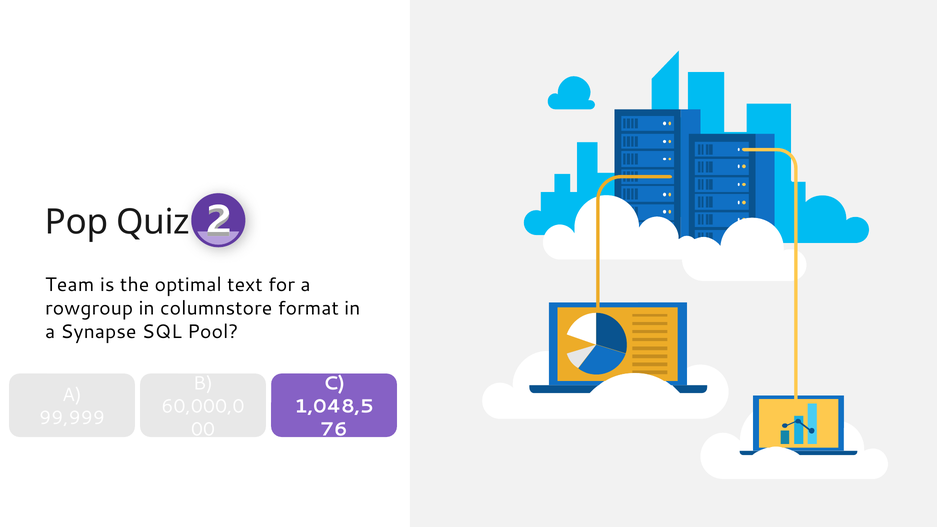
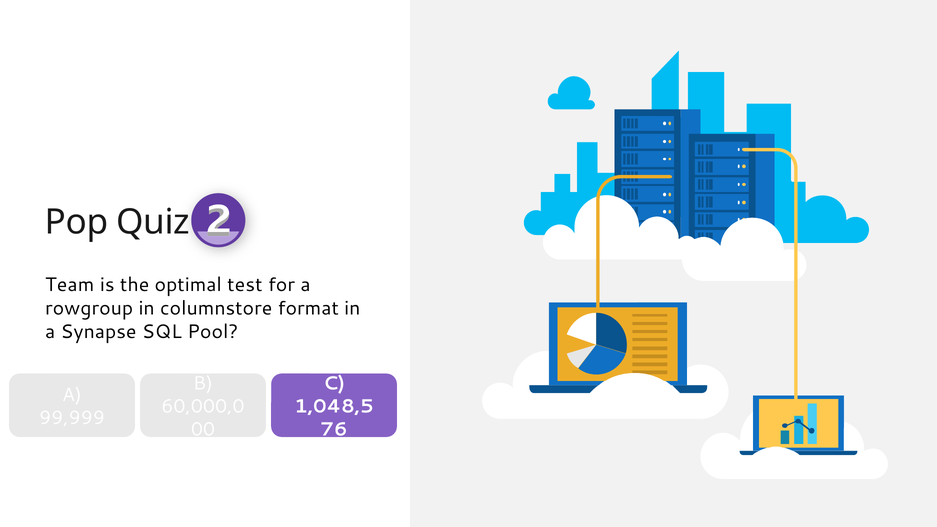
text: text -> test (245, 285)
